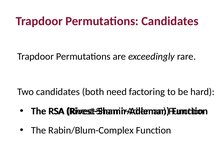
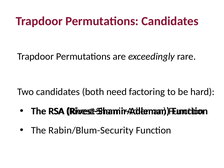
Rabin/Blum-Complex: Rabin/Blum-Complex -> Rabin/Blum-Security (91, 130)
